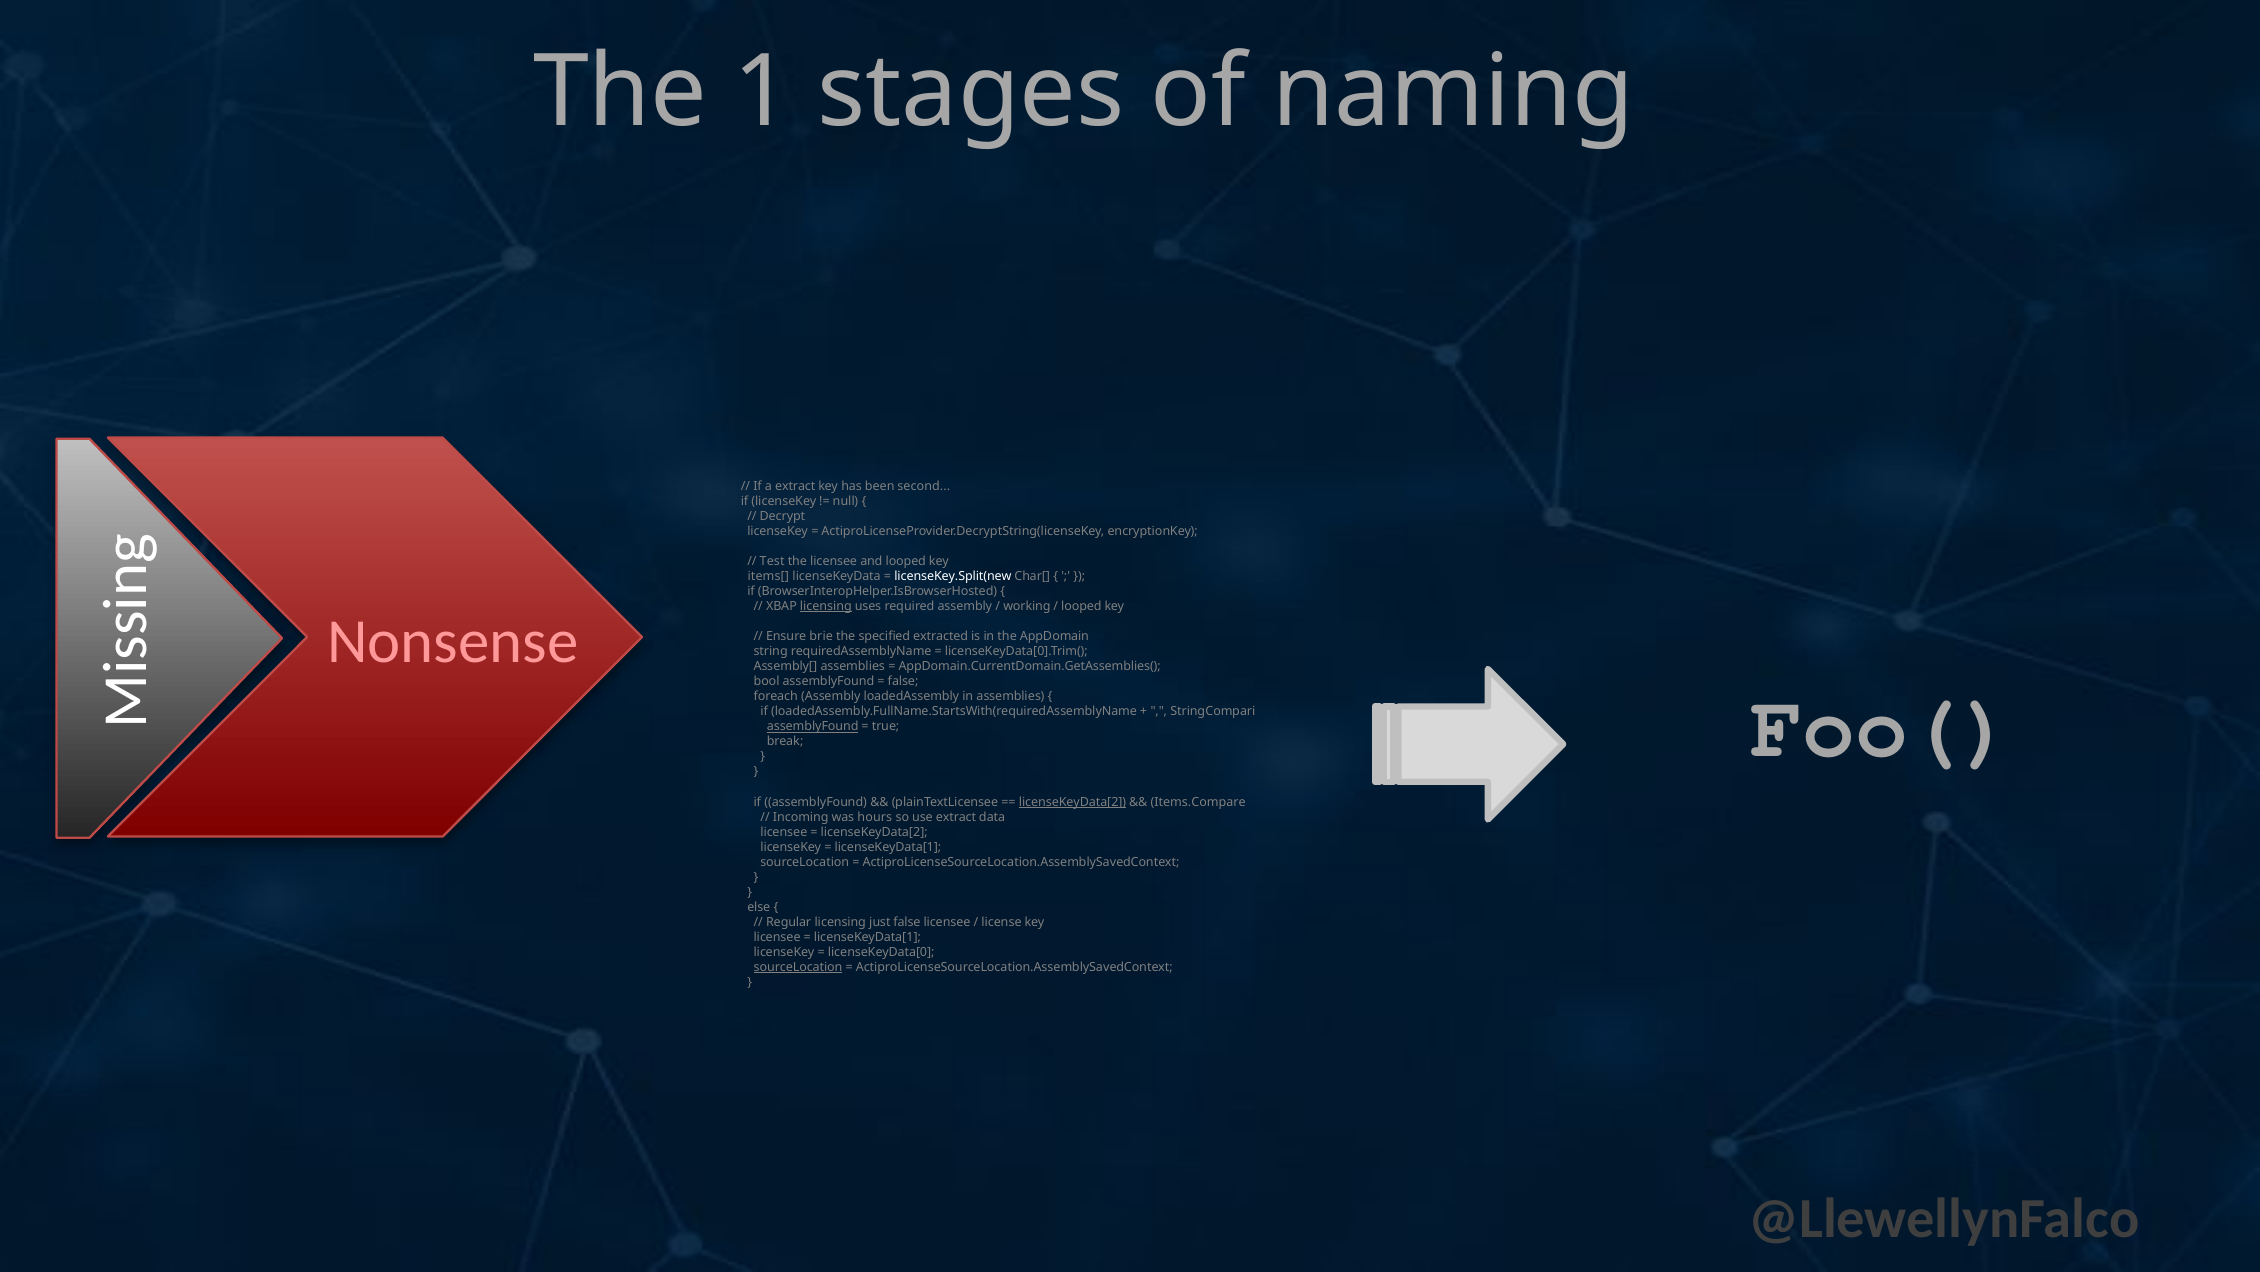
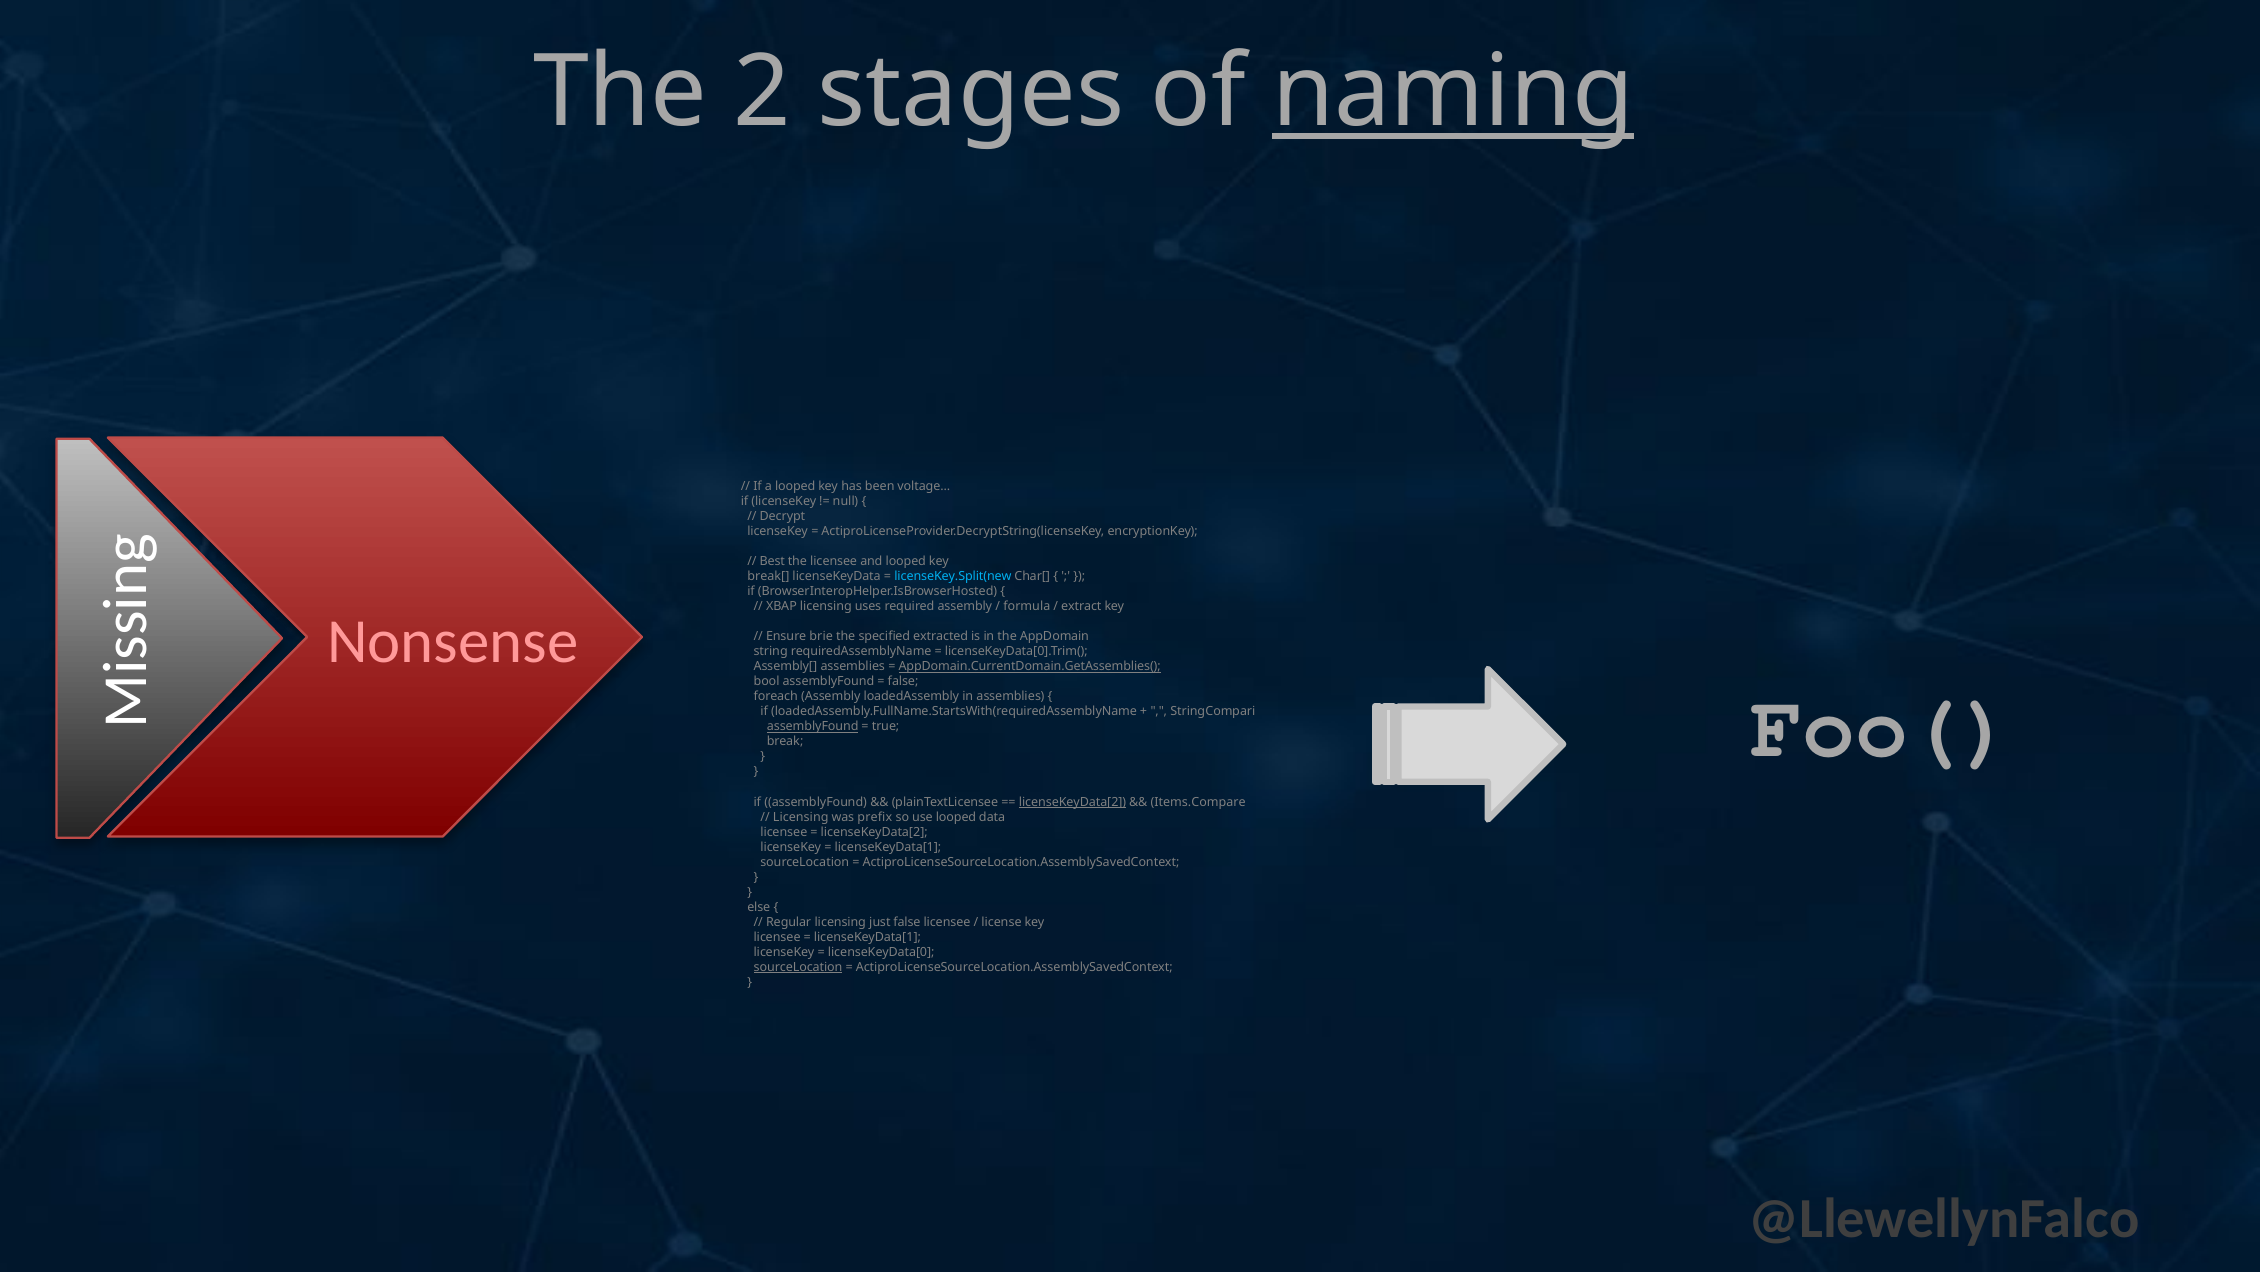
1: 1 -> 2 (762, 93)
naming underline: none -> present (1453, 93)
a extract: extract -> looped (795, 486)
second: second -> voltage (924, 486)
Test: Test -> Best (772, 561)
items[: items[ -> break[ (768, 576)
licenseKey.Split(new colour: white -> light blue (953, 576)
licensing underline: present -> none (826, 606)
working: working -> formula (1027, 606)
looped: looped -> extract (1081, 606)
AppDomain.CurrentDomain.GetAssemblies( underline: none -> present (1030, 666)
Incoming: Incoming -> Licensing (801, 816)
hours: hours -> prefix (875, 816)
use extract: extract -> looped (956, 816)
